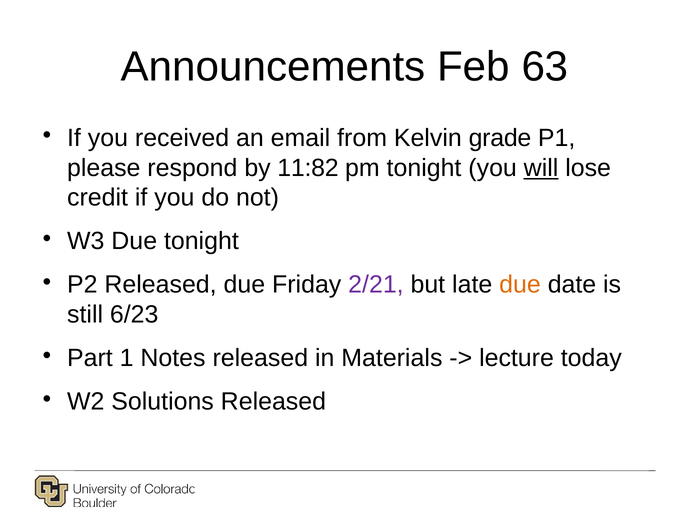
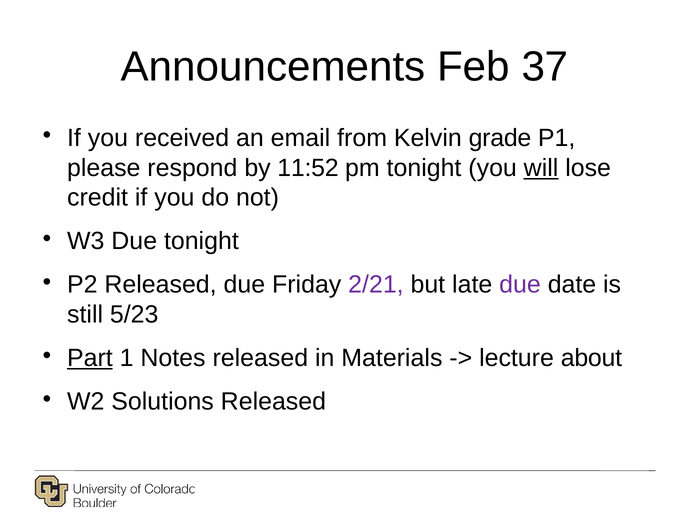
63: 63 -> 37 (545, 67)
11:82: 11:82 -> 11:52 (308, 168)
due colour: orange -> purple (520, 284)
6/23: 6/23 -> 5/23 (134, 314)
Part underline: none -> present (90, 358)
today: today -> about (591, 358)
